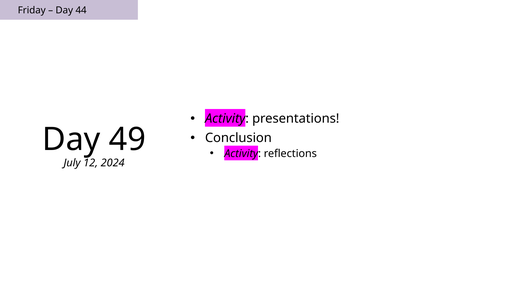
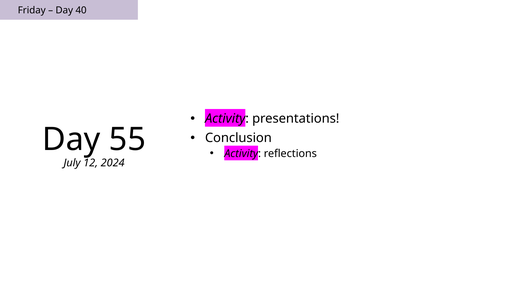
44: 44 -> 40 (81, 10)
49: 49 -> 55 (127, 139)
